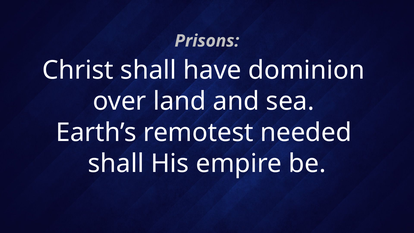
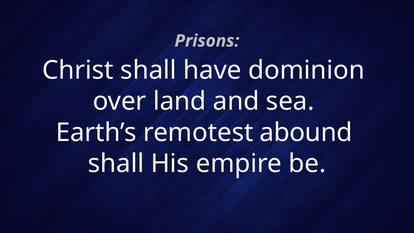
needed: needed -> abound (306, 132)
